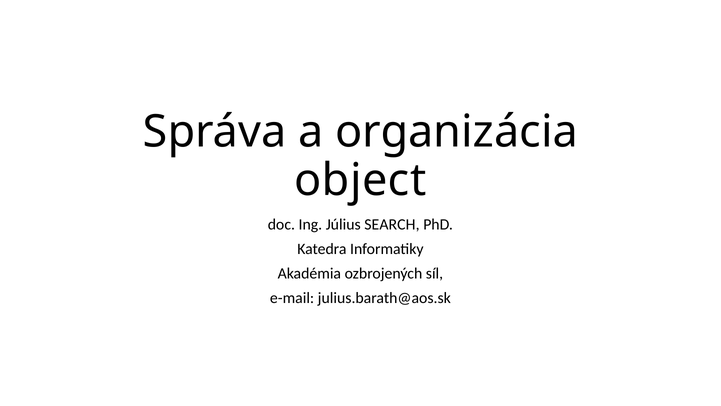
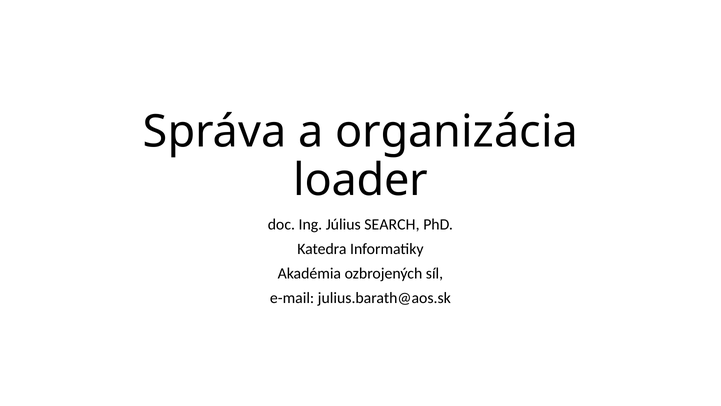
object: object -> loader (361, 180)
